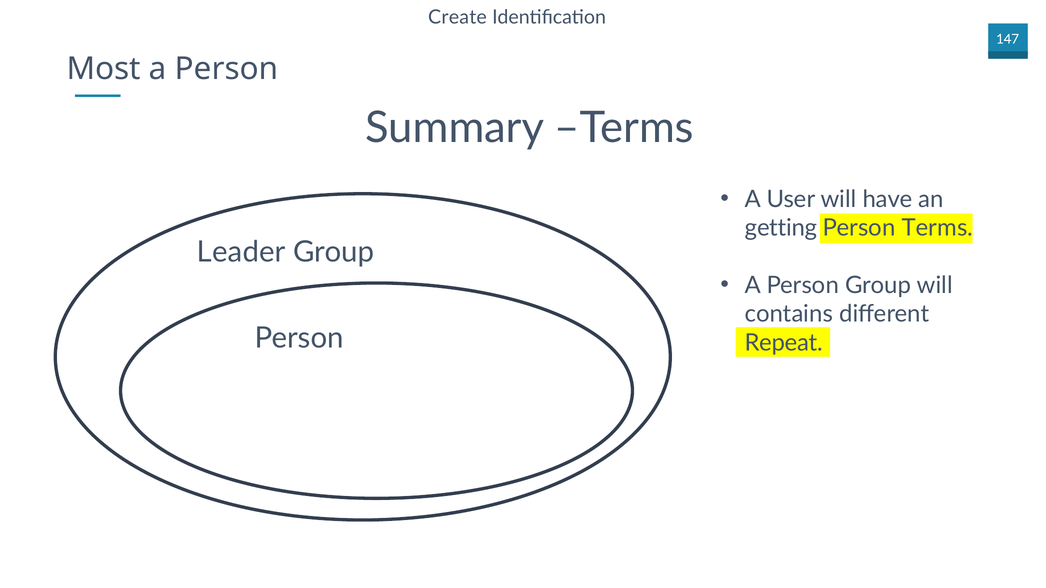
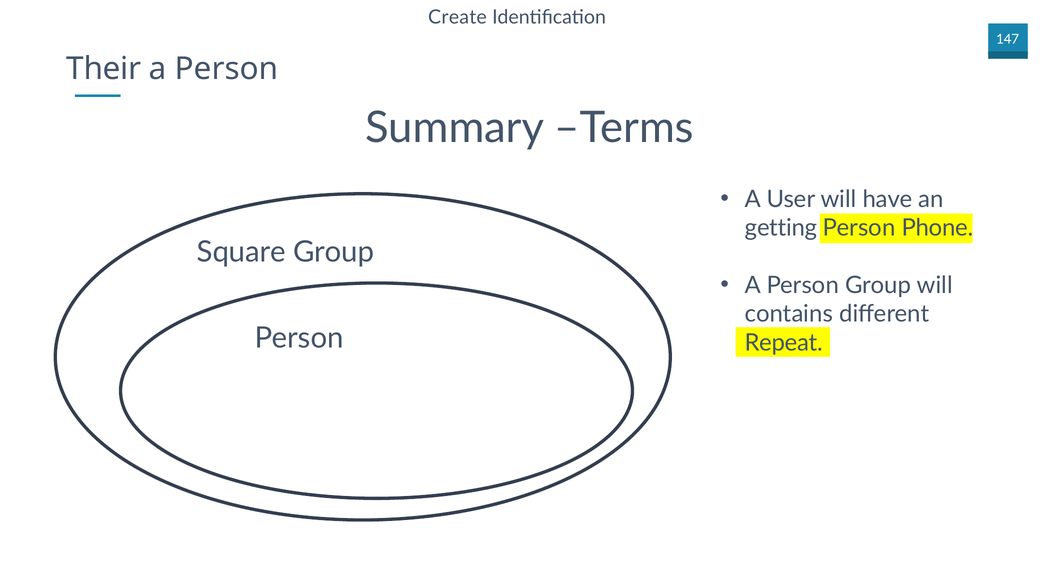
Most: Most -> Their (104, 69)
Person Terms: Terms -> Phone (937, 228)
Leader: Leader -> Square (241, 252)
